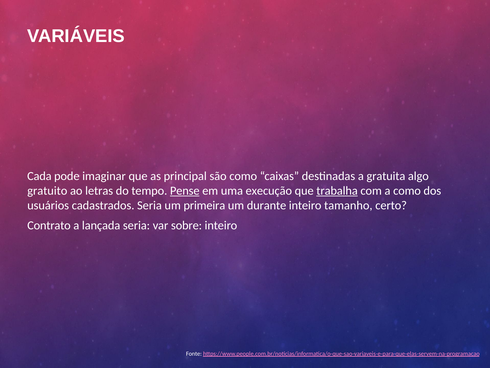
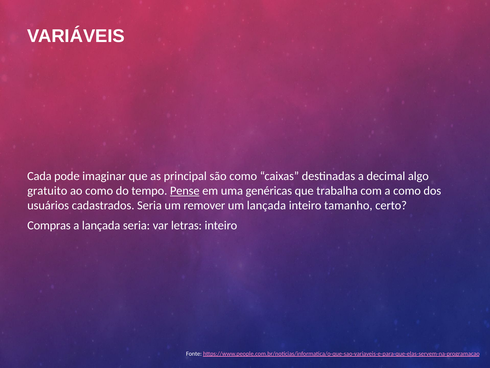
gratuita: gratuita -> decimal (386, 176)
ao letras: letras -> como (99, 191)
execução: execução -> genéricas (269, 191)
trabalha underline: present -> none (337, 191)
primeira: primeira -> remover (204, 205)
um durante: durante -> lançada (266, 205)
Contrato: Contrato -> Compras (49, 225)
sobre: sobre -> letras (186, 225)
